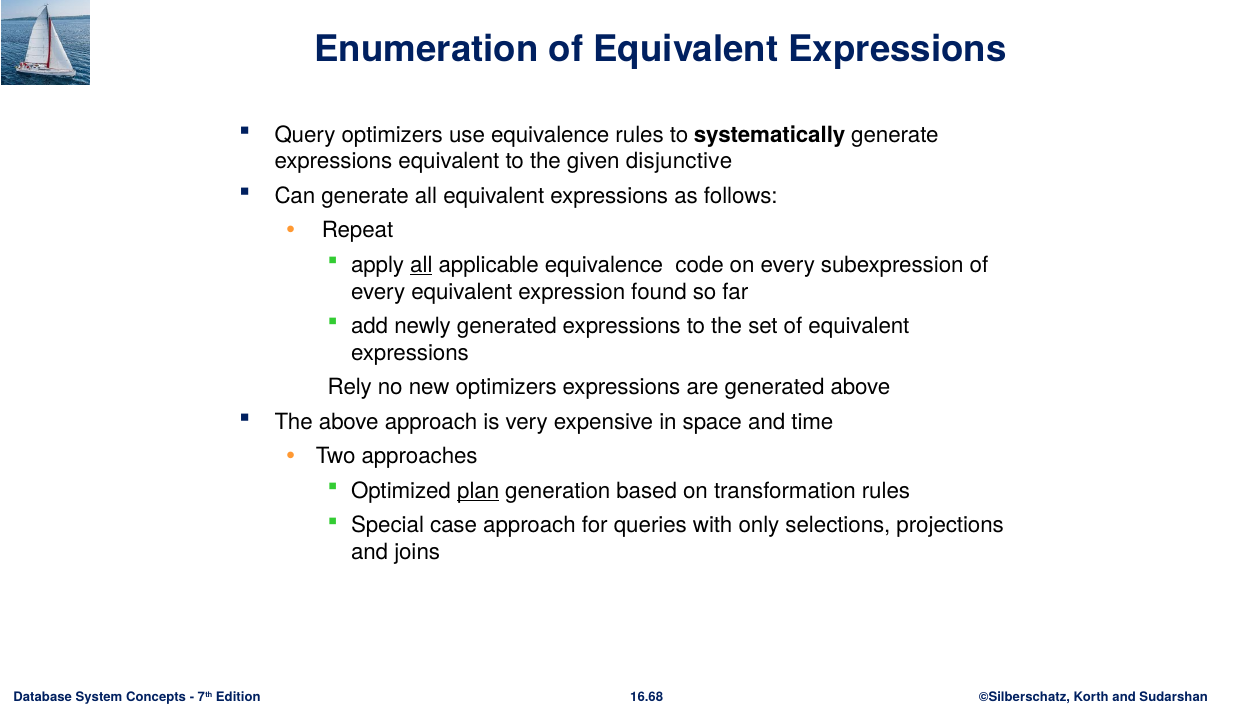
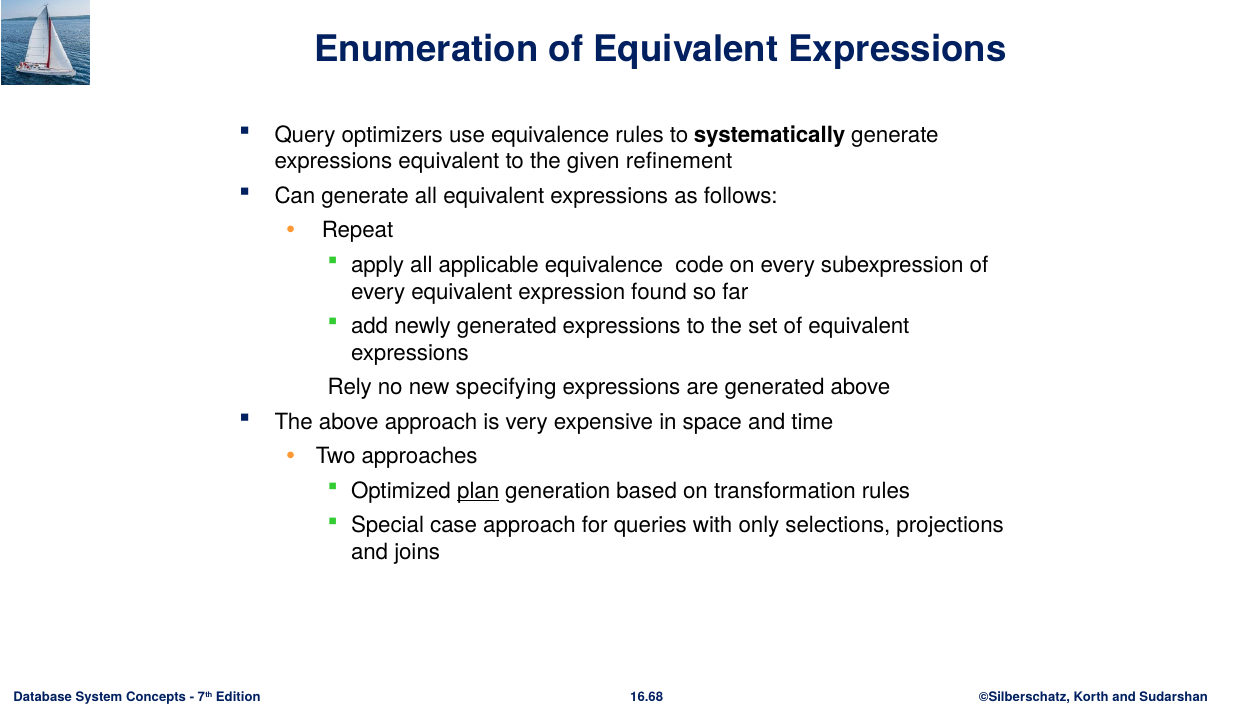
disjunctive: disjunctive -> refinement (679, 162)
all underline: present -> none (421, 265)
new optimizers: optimizers -> specifying (506, 387)
